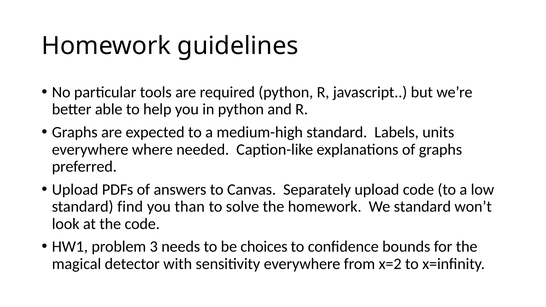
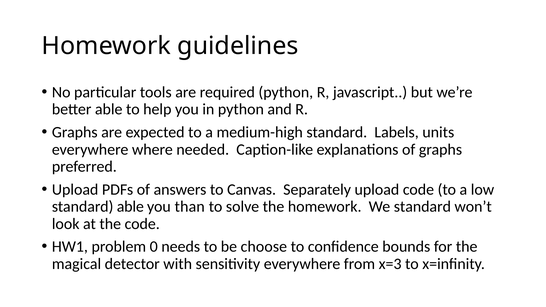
standard find: find -> able (130, 207)
3: 3 -> 0 (154, 247)
choices: choices -> choose (264, 247)
x=2: x=2 -> x=3 (390, 264)
